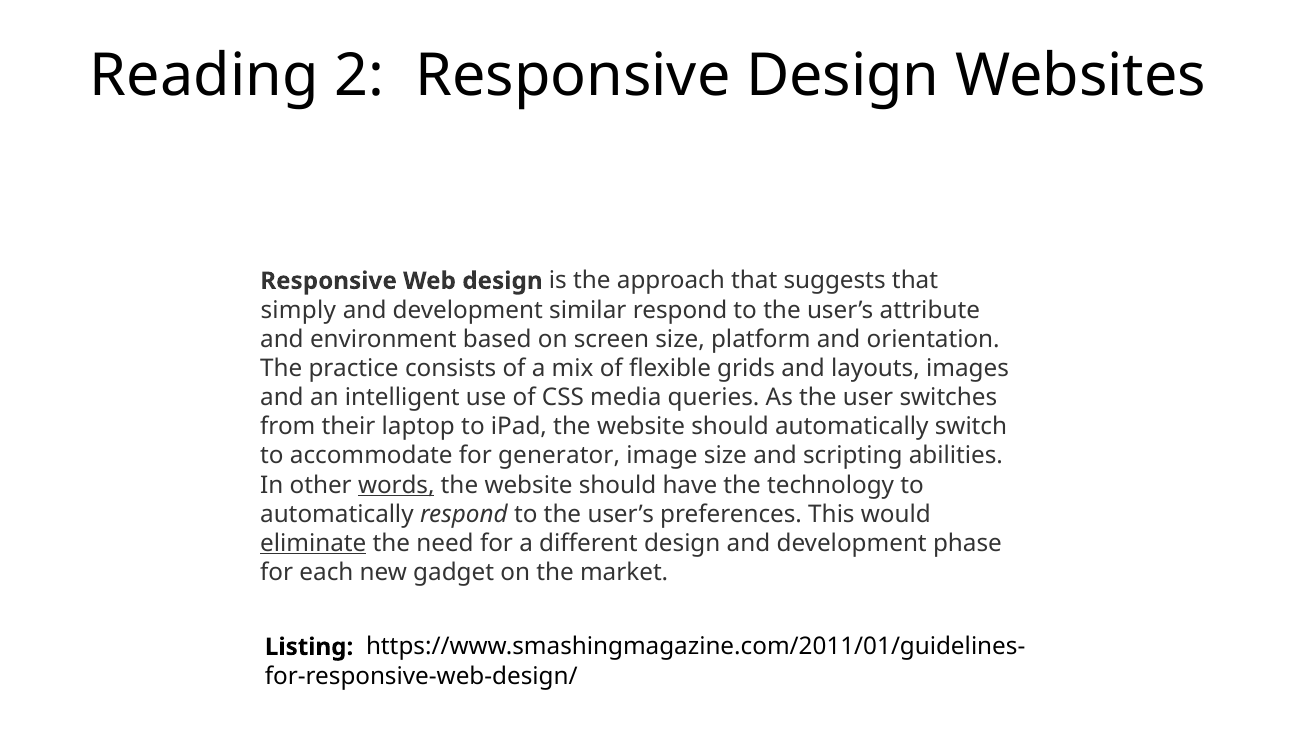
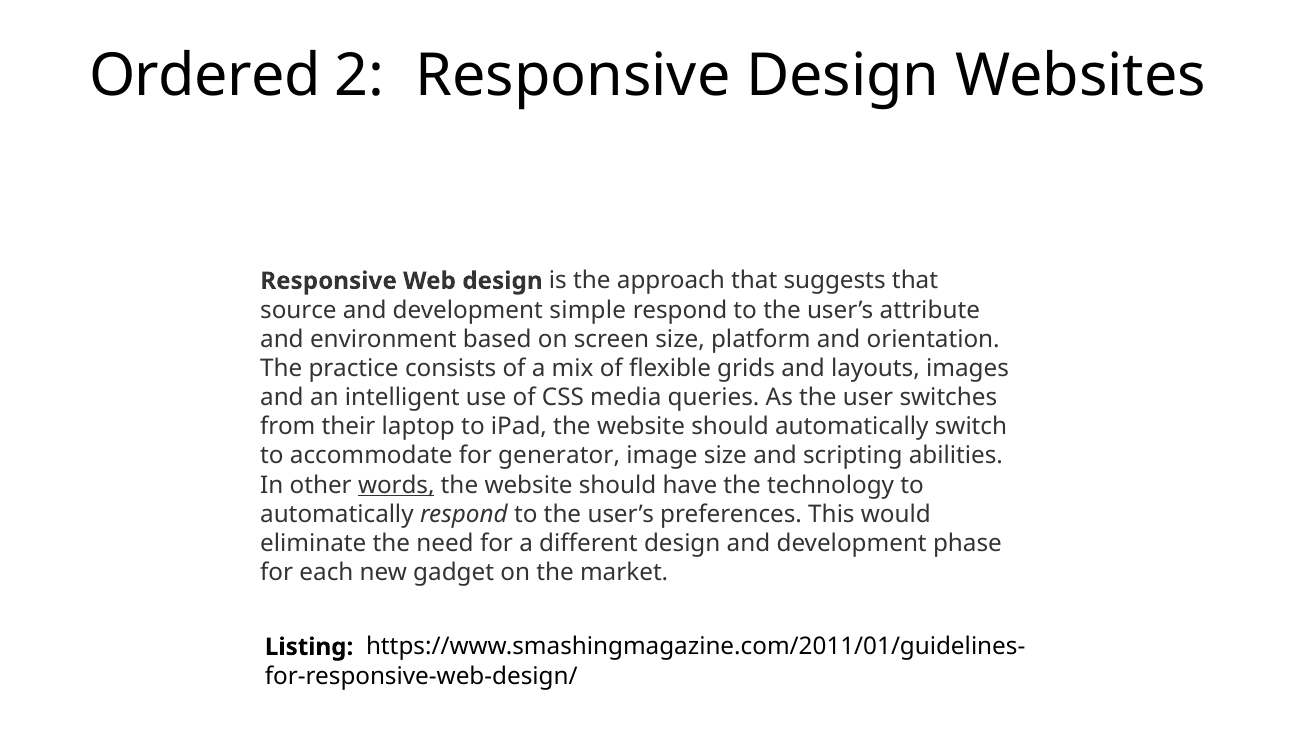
Reading: Reading -> Ordered (205, 76)
simply: simply -> source (298, 310)
similar: similar -> simple (588, 310)
eliminate underline: present -> none (313, 543)
